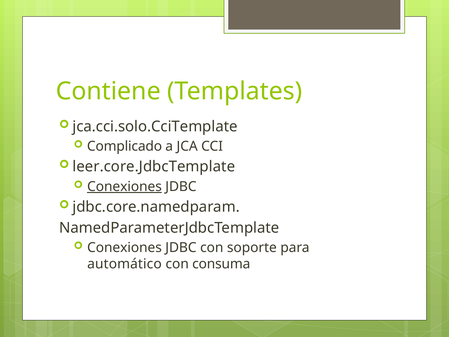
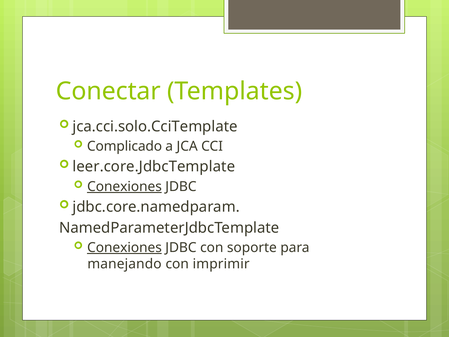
Contiene: Contiene -> Conectar (108, 91)
Conexiones underline: none -> present (124, 247)
automático: automático -> manejando (124, 264)
consuma: consuma -> imprimir (221, 264)
